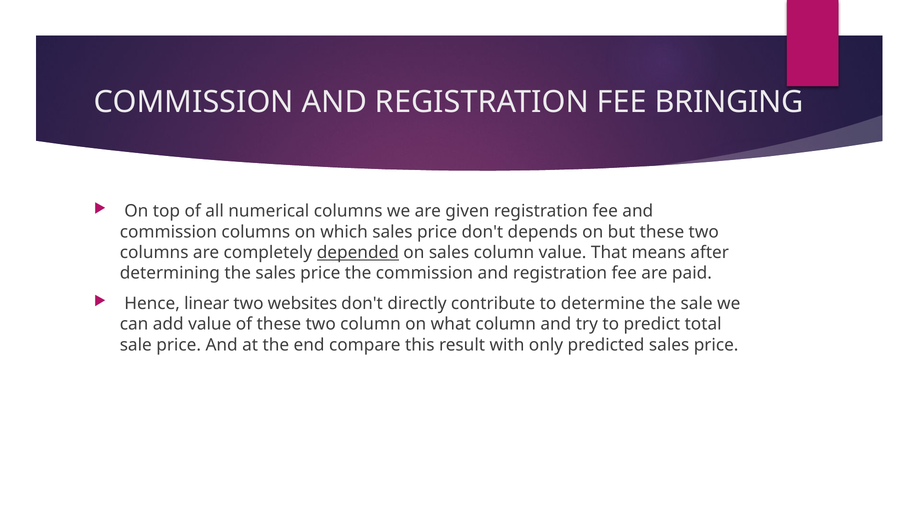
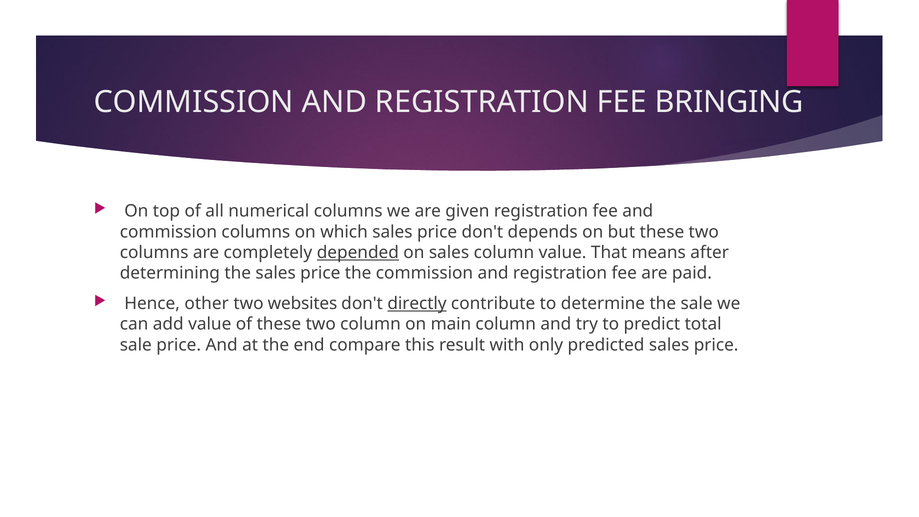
linear: linear -> other (207, 304)
directly underline: none -> present (417, 304)
what: what -> main (451, 324)
